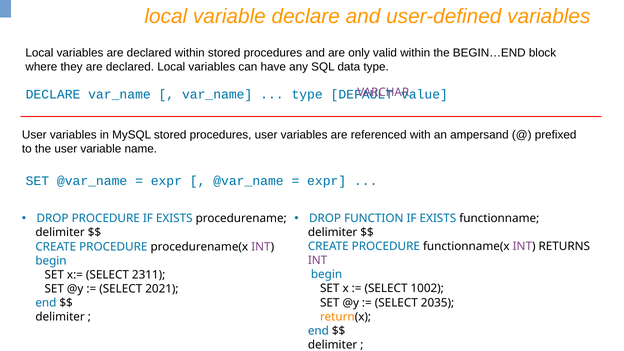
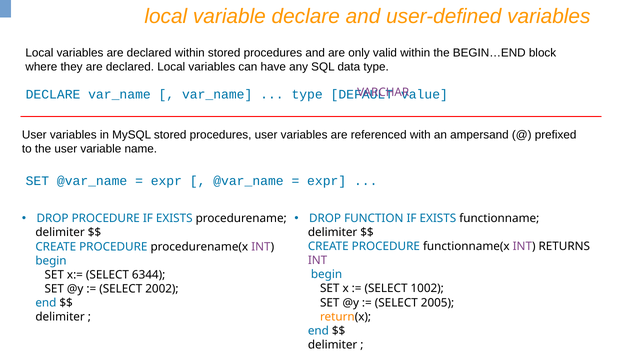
2311: 2311 -> 6344 (149, 275)
2021: 2021 -> 2002 (162, 289)
2035: 2035 -> 2005 (437, 303)
